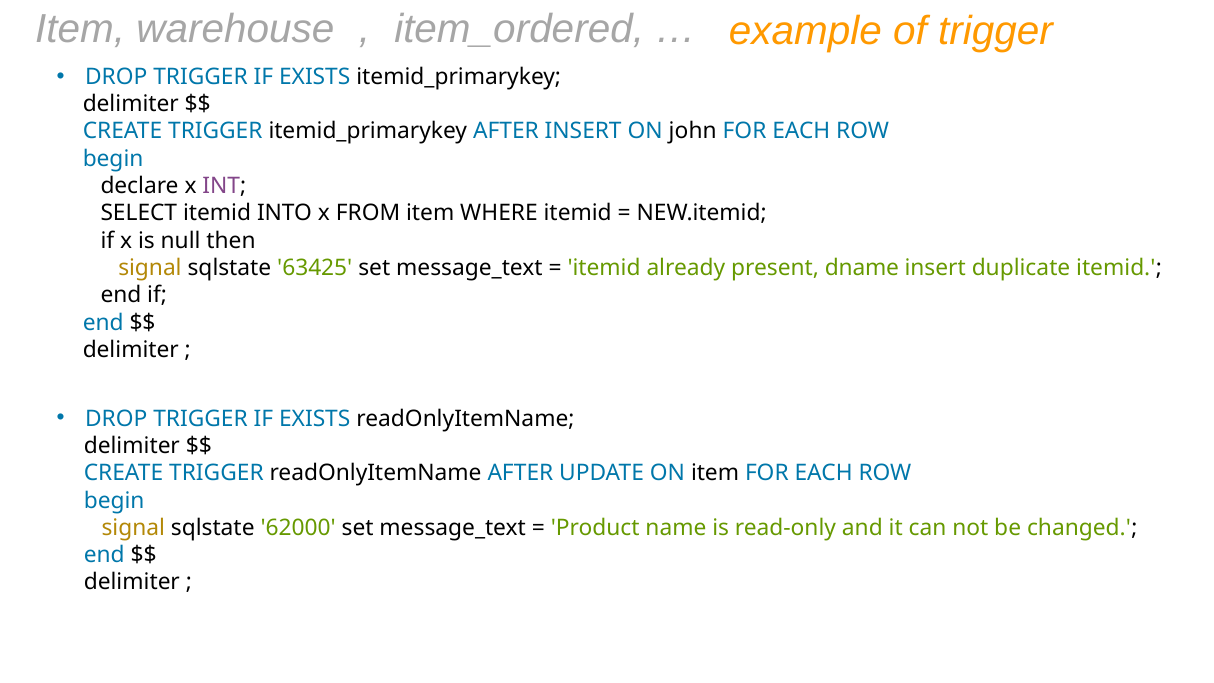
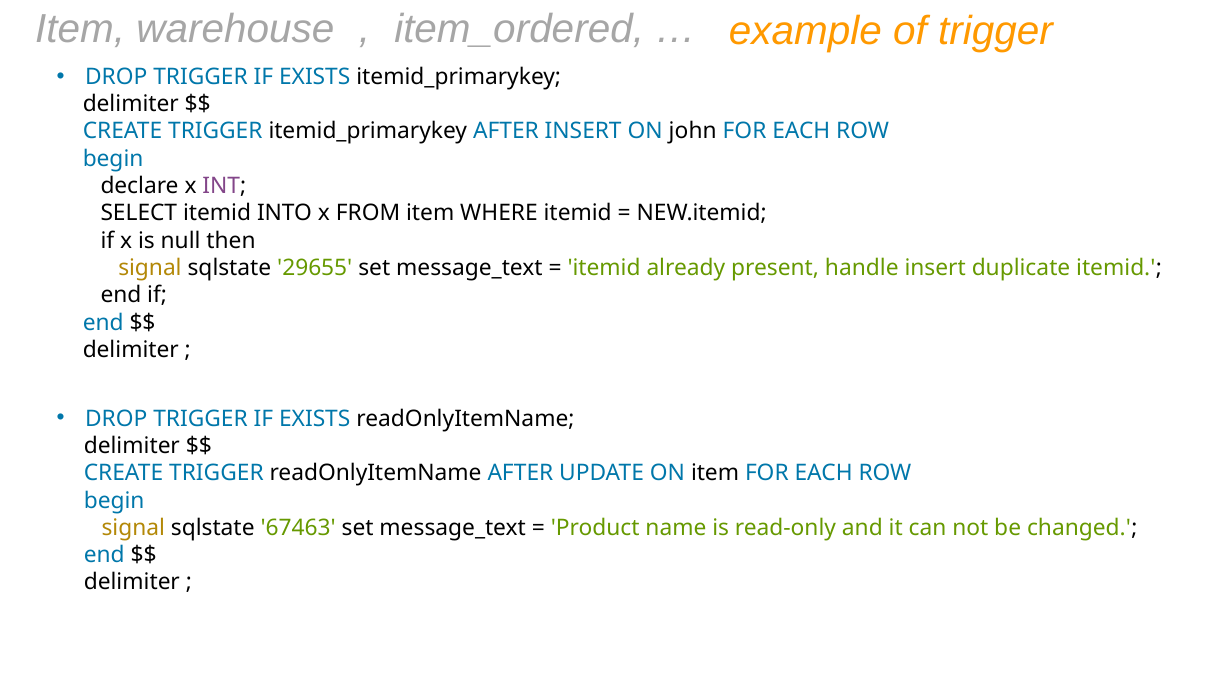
63425: 63425 -> 29655 (315, 268)
dname: dname -> handle (862, 268)
62000: 62000 -> 67463 (298, 528)
